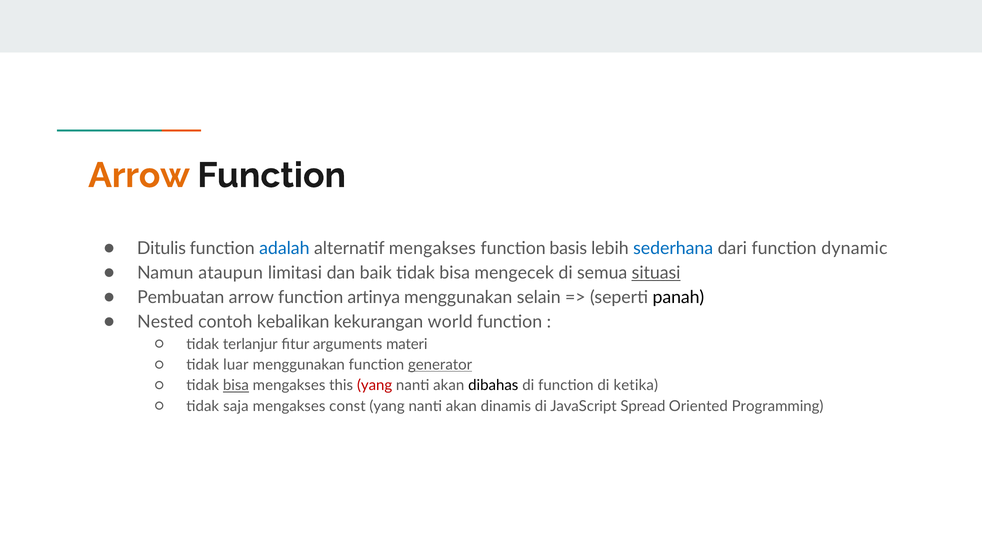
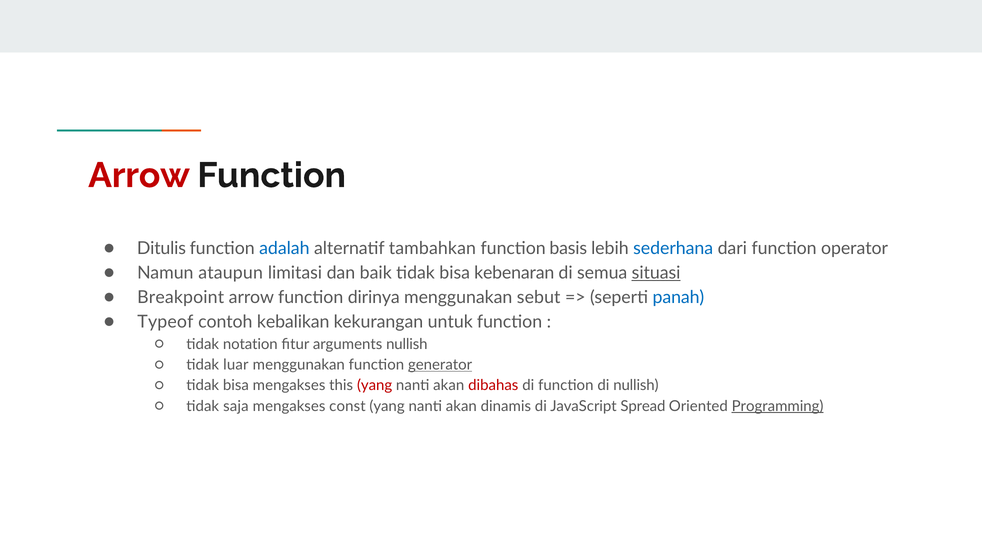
Arrow colour: orange -> red (139, 175)
alternatif mengakses: mengakses -> tambahkan (432, 248)
dynamic: dynamic -> operator (855, 248)
mengecek: mengecek -> kebenaran (514, 273)
Pembuatan: Pembuatan -> Breakpoint (181, 297)
artinya: artinya -> dirinya (374, 297)
selain: selain -> sebut (539, 297)
panah colour: black -> blue (678, 297)
Nested: Nested -> Typeof (165, 322)
world: world -> untuk (450, 322)
terlanjur: terlanjur -> notation (250, 344)
arguments materi: materi -> nullish (407, 344)
bisa underline: present -> none (236, 385)
dibahas colour: black -> red (493, 385)
di ketika: ketika -> nullish (636, 385)
Programming underline: none -> present (778, 406)
